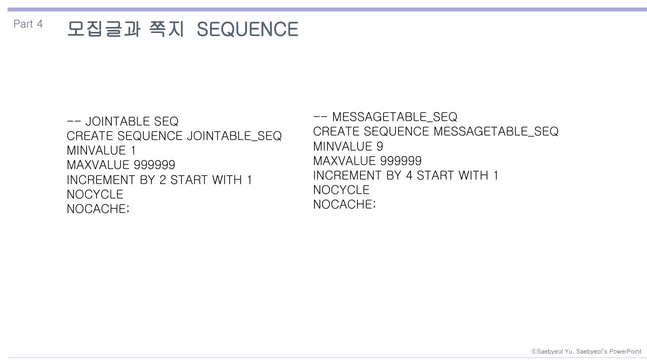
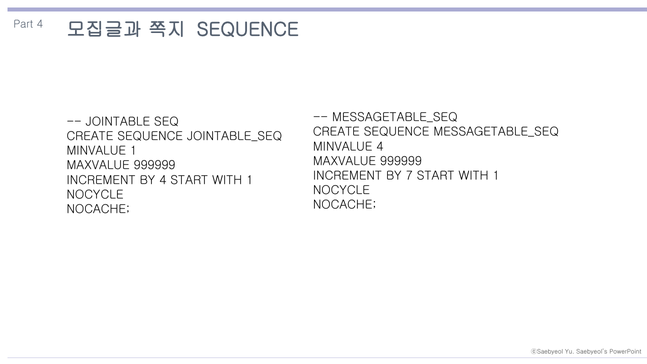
MINVALUE 9: 9 -> 4 (380, 146)
BY 4: 4 -> 7 (409, 176)
BY 2: 2 -> 4 (163, 180)
